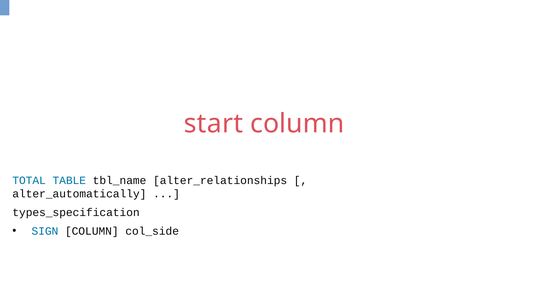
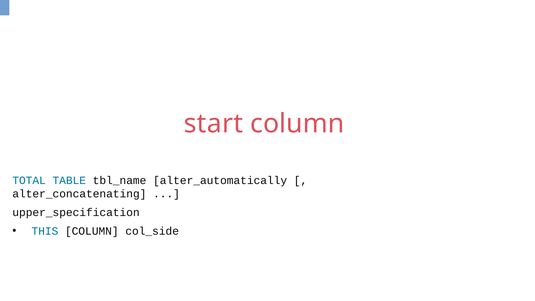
alter_relationships: alter_relationships -> alter_automatically (220, 180)
alter_automatically: alter_automatically -> alter_concatenating (79, 194)
types_specification: types_specification -> upper_specification (76, 212)
SIGN: SIGN -> THIS (45, 231)
